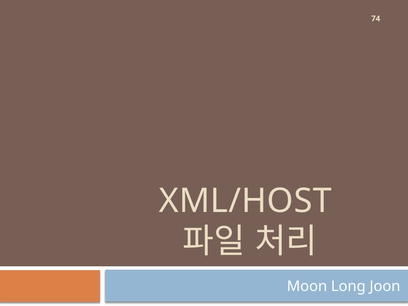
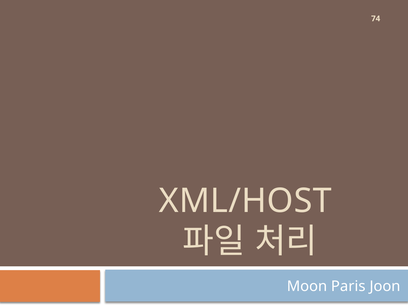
Long: Long -> Paris (348, 286)
